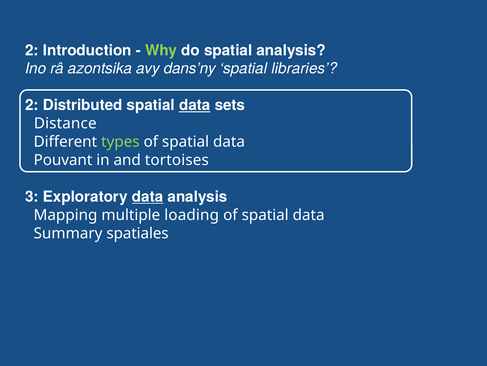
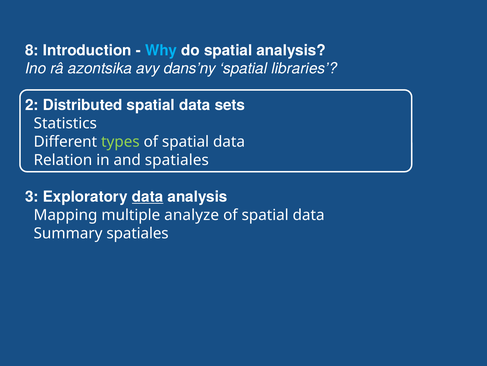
2: 2 -> 8 (32, 50)
Why colour: light green -> light blue (161, 50)
data underline: present -> none (195, 105)
Distance: Distance -> Statistics (65, 123)
Pouvant: Pouvant -> Relation (63, 160)
and tortoises: tortoises -> spatiales (177, 160)
loading: loading -> analyze (192, 215)
